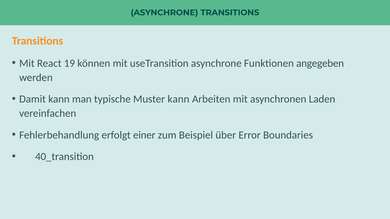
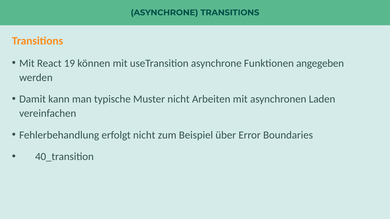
Muster kann: kann -> nicht (179, 99)
erfolgt einer: einer -> nicht (144, 135)
